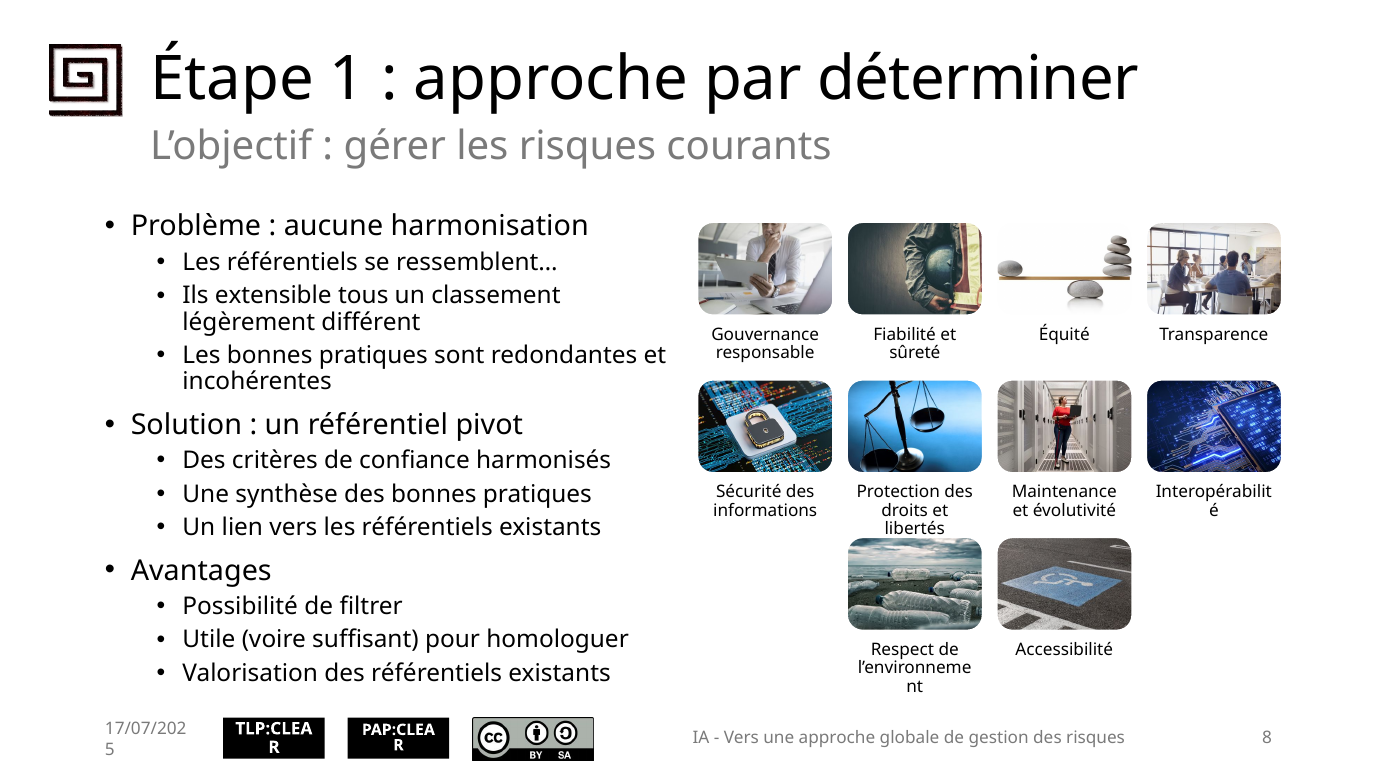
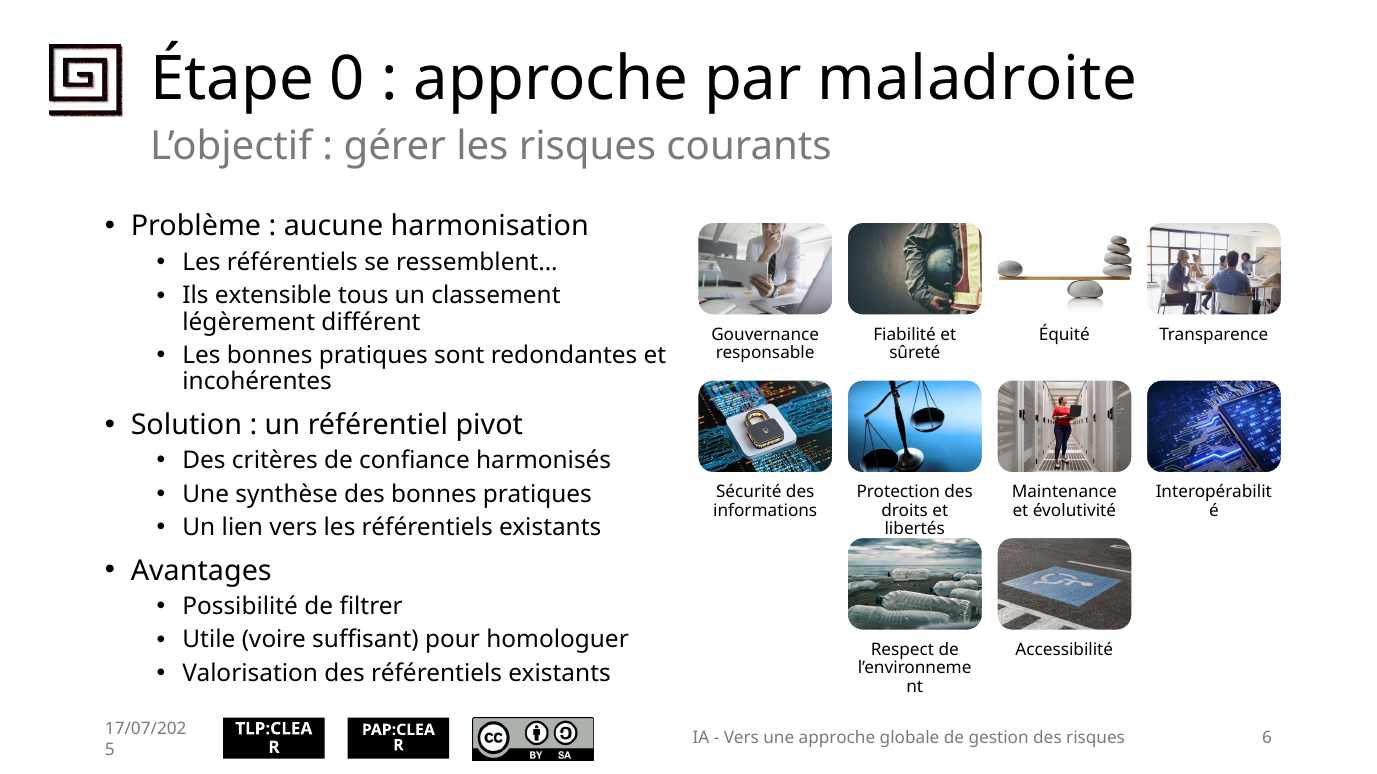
1: 1 -> 0 (347, 79)
déterminer: déterminer -> maladroite (978, 79)
8: 8 -> 6 (1267, 738)
